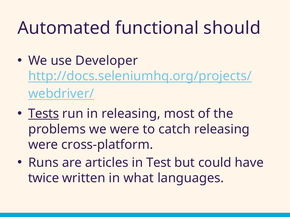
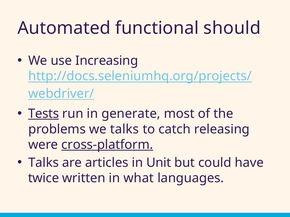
Developer: Developer -> Increasing (107, 61)
in releasing: releasing -> generate (131, 114)
we were: were -> talks (125, 129)
cross-platform underline: none -> present (107, 145)
Runs: Runs -> Talks (44, 163)
Test: Test -> Unit (159, 163)
